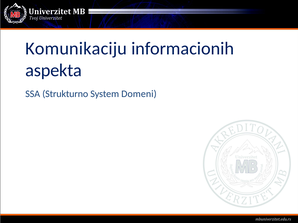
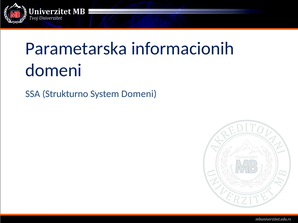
Komunikaciju: Komunikaciju -> Parametarska (76, 49)
aspekta: aspekta -> domeni (54, 70)
